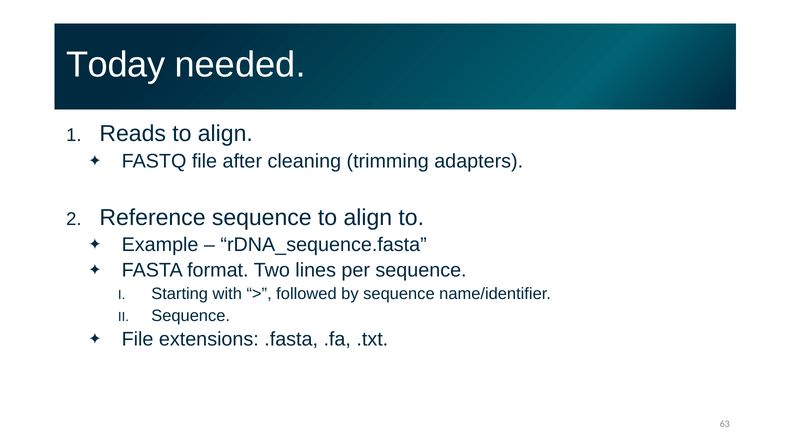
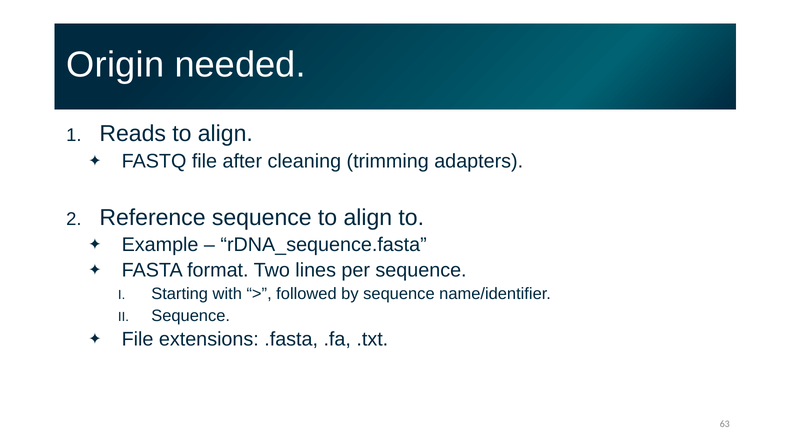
Today: Today -> Origin (115, 65)
